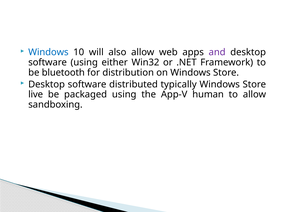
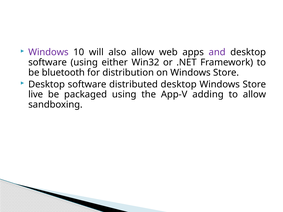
Windows colour: blue -> purple (48, 52)
distributed typically: typically -> desktop (179, 84)
human: human -> adding (208, 95)
